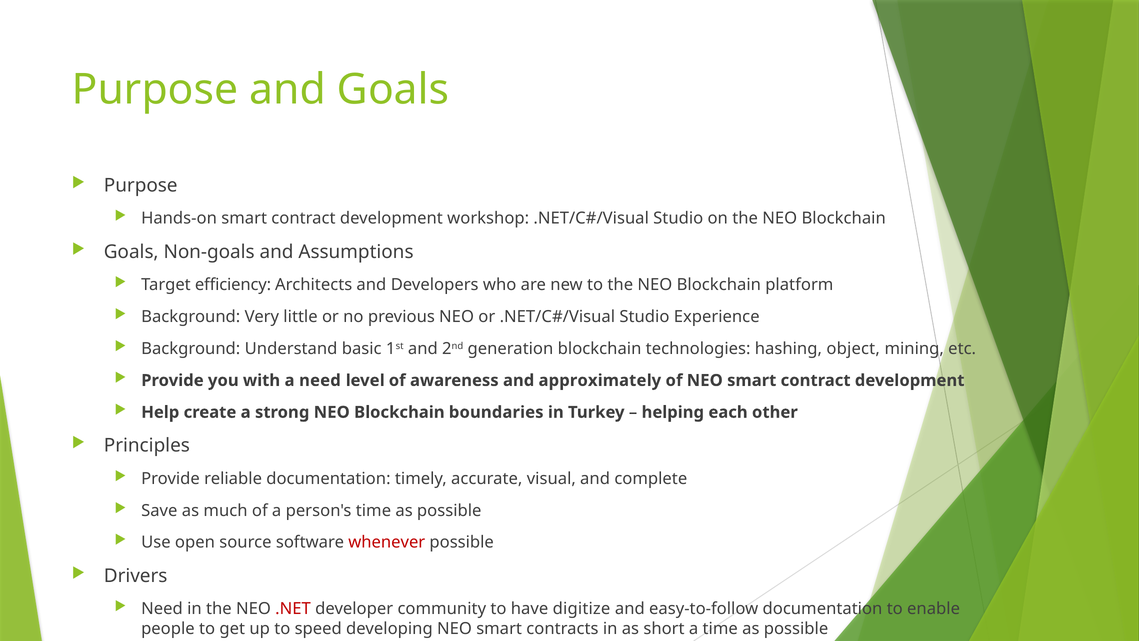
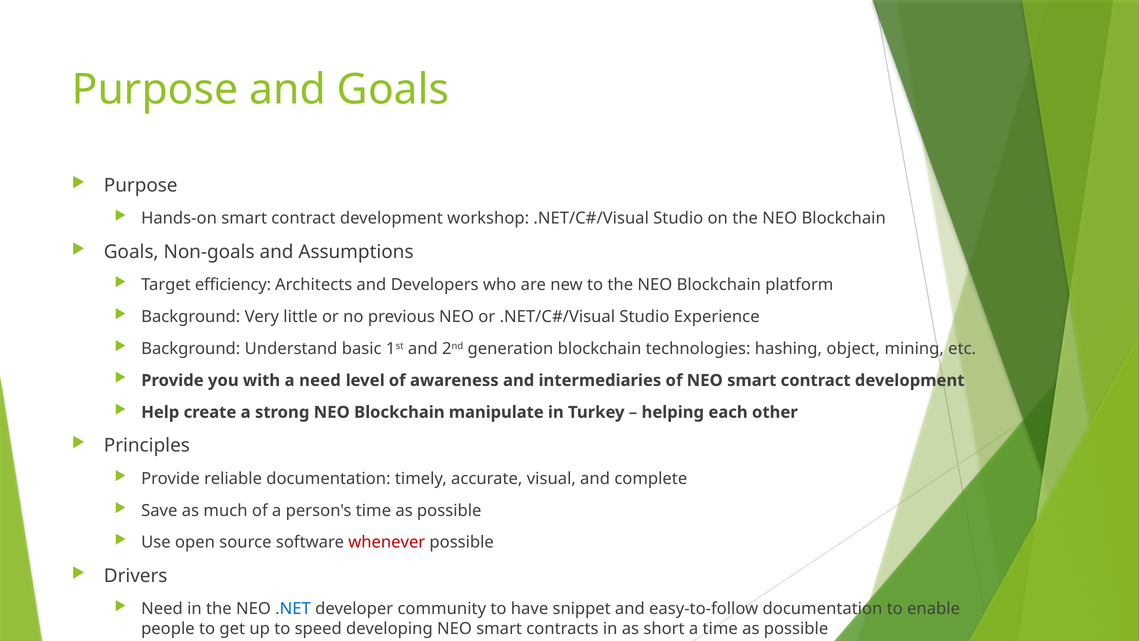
approximately: approximately -> intermediaries (600, 380)
boundaries: boundaries -> manipulate (496, 412)
.NET colour: red -> blue (293, 609)
digitize: digitize -> snippet (582, 609)
